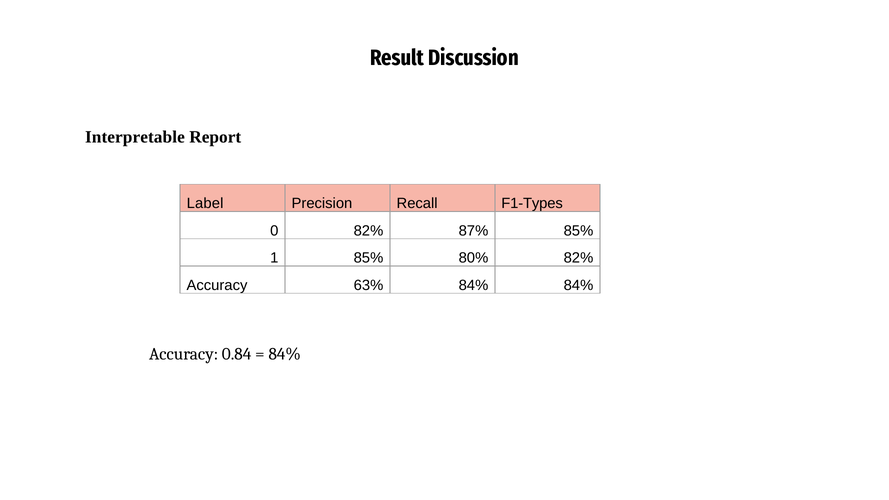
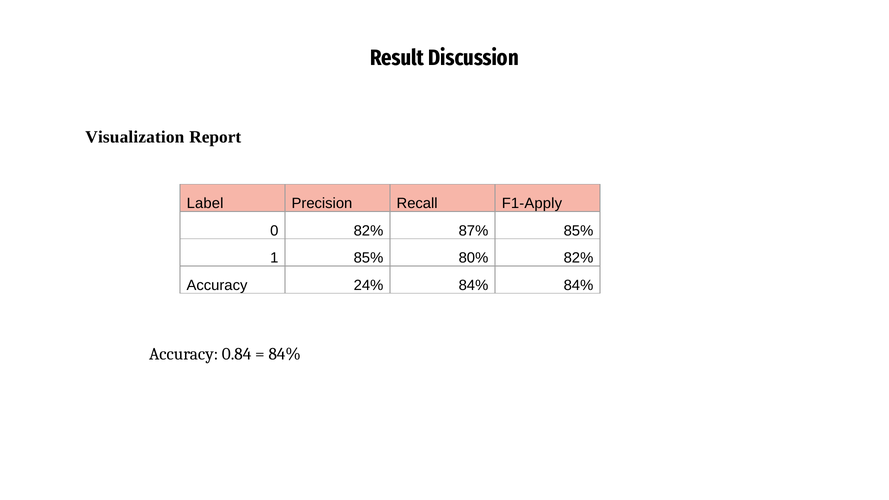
Interpretable: Interpretable -> Visualization (135, 137)
F1-Types: F1-Types -> F1-Apply (532, 204)
63%: 63% -> 24% (369, 285)
